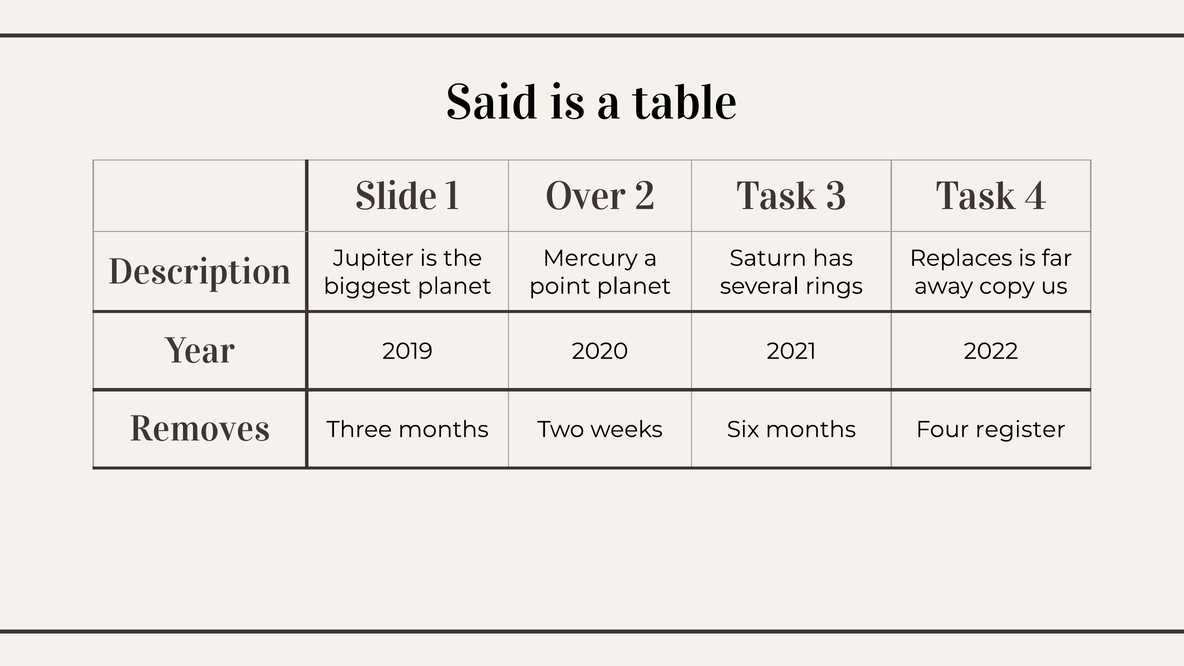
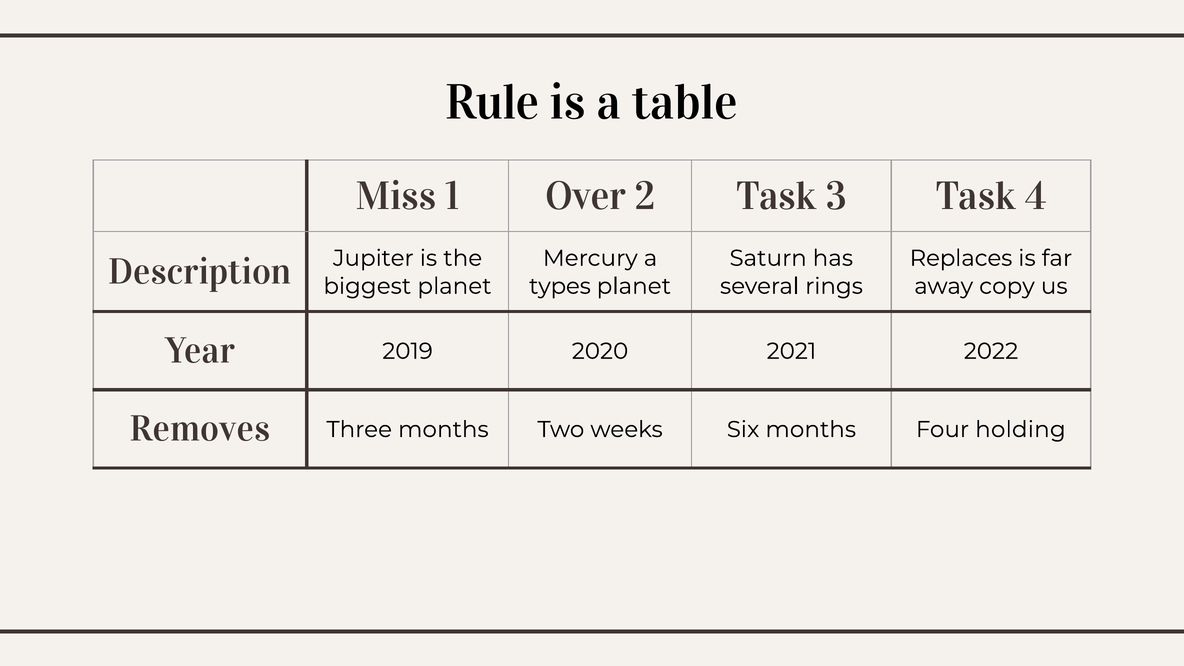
Said: Said -> Rule (492, 102)
Slide: Slide -> Miss (396, 196)
point: point -> types (560, 286)
register: register -> holding (1020, 430)
